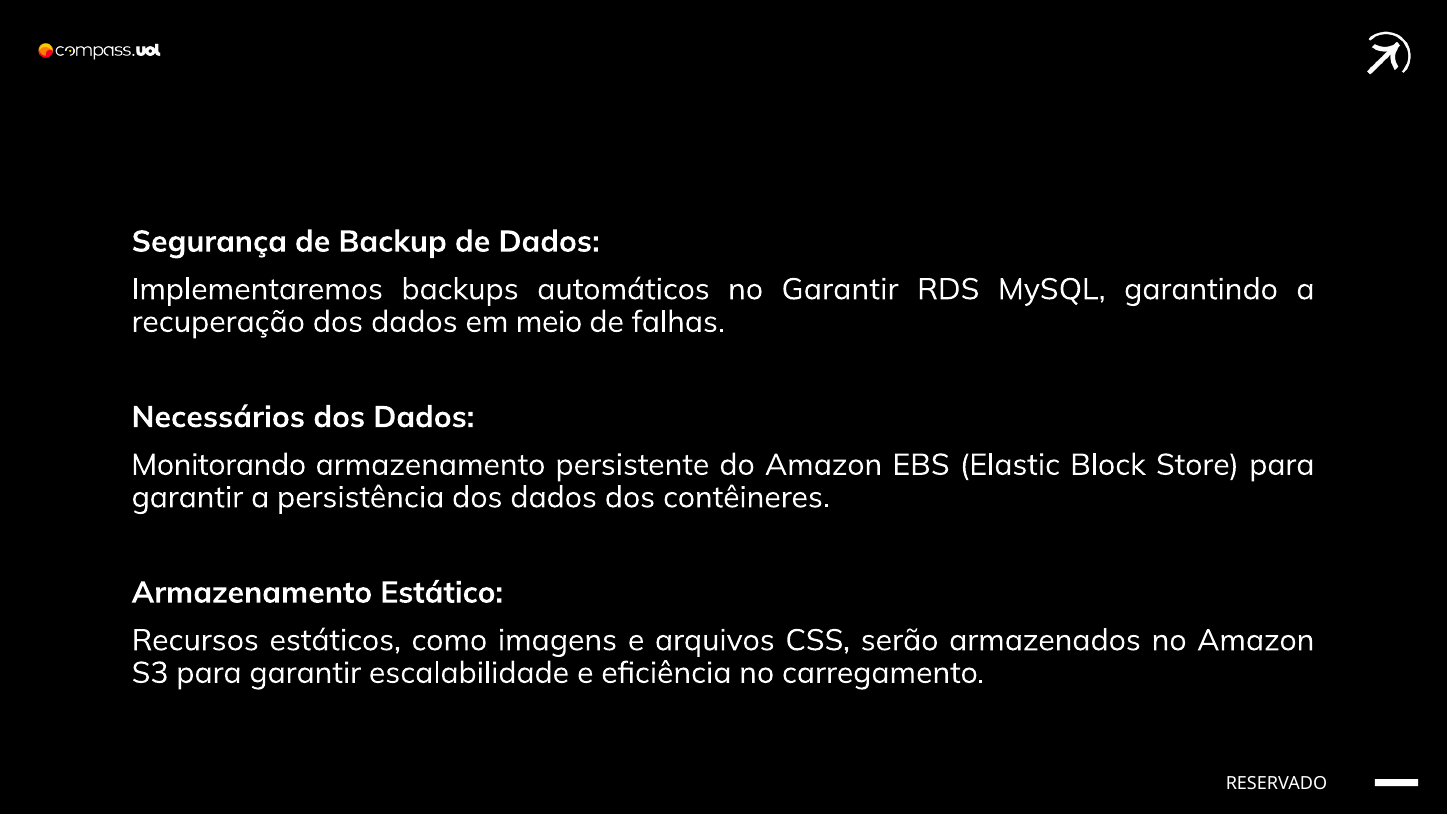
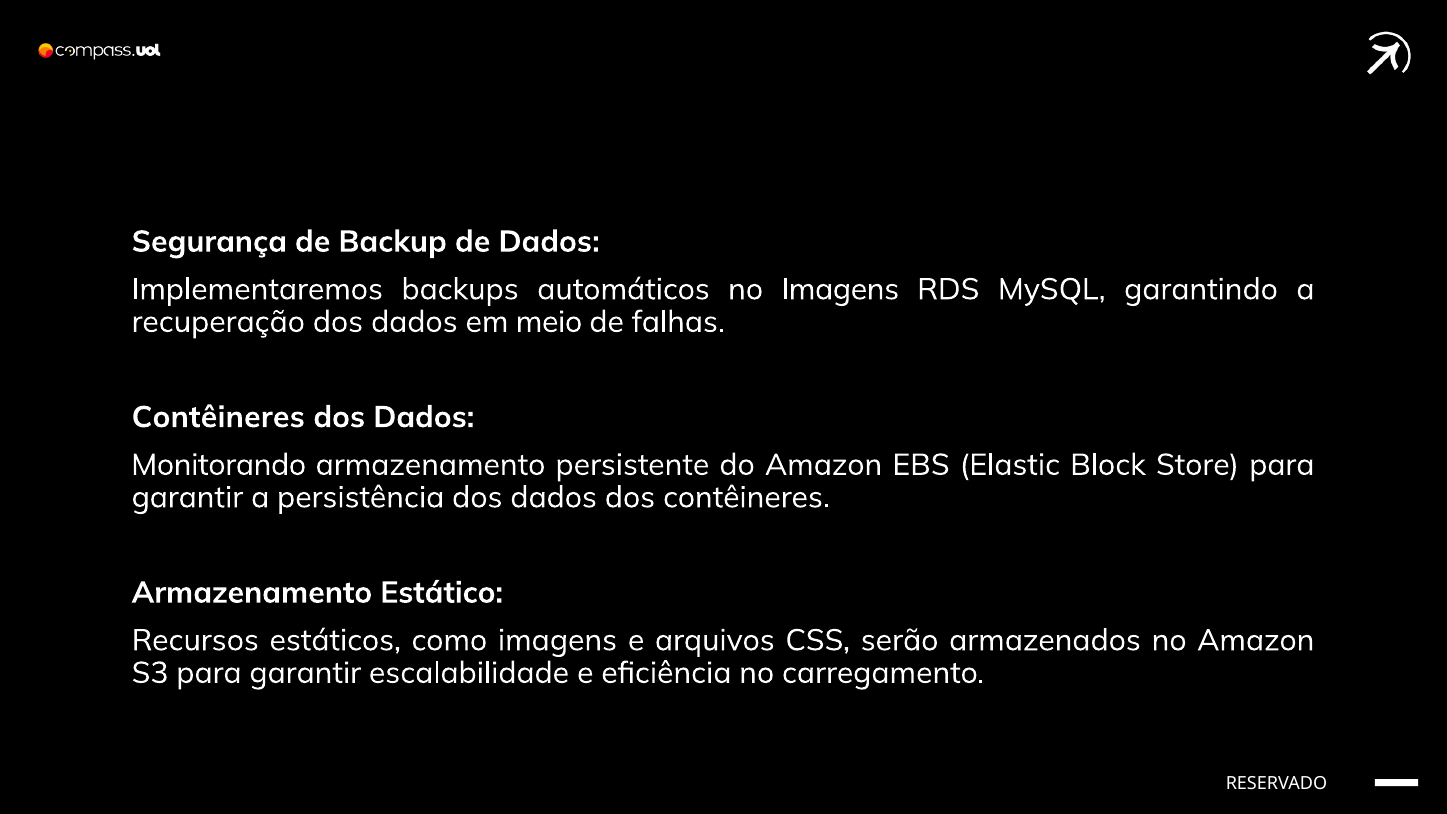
no Garantir: Garantir -> Imagens (840, 289)
Necessários: Necessários -> Contêineres (218, 417)
